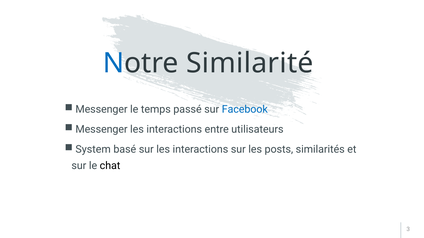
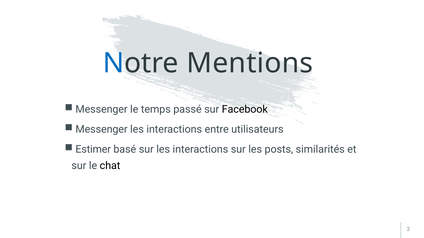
Similarité: Similarité -> Mentions (250, 63)
Facebook colour: blue -> black (245, 109)
System: System -> Estimer (93, 150)
